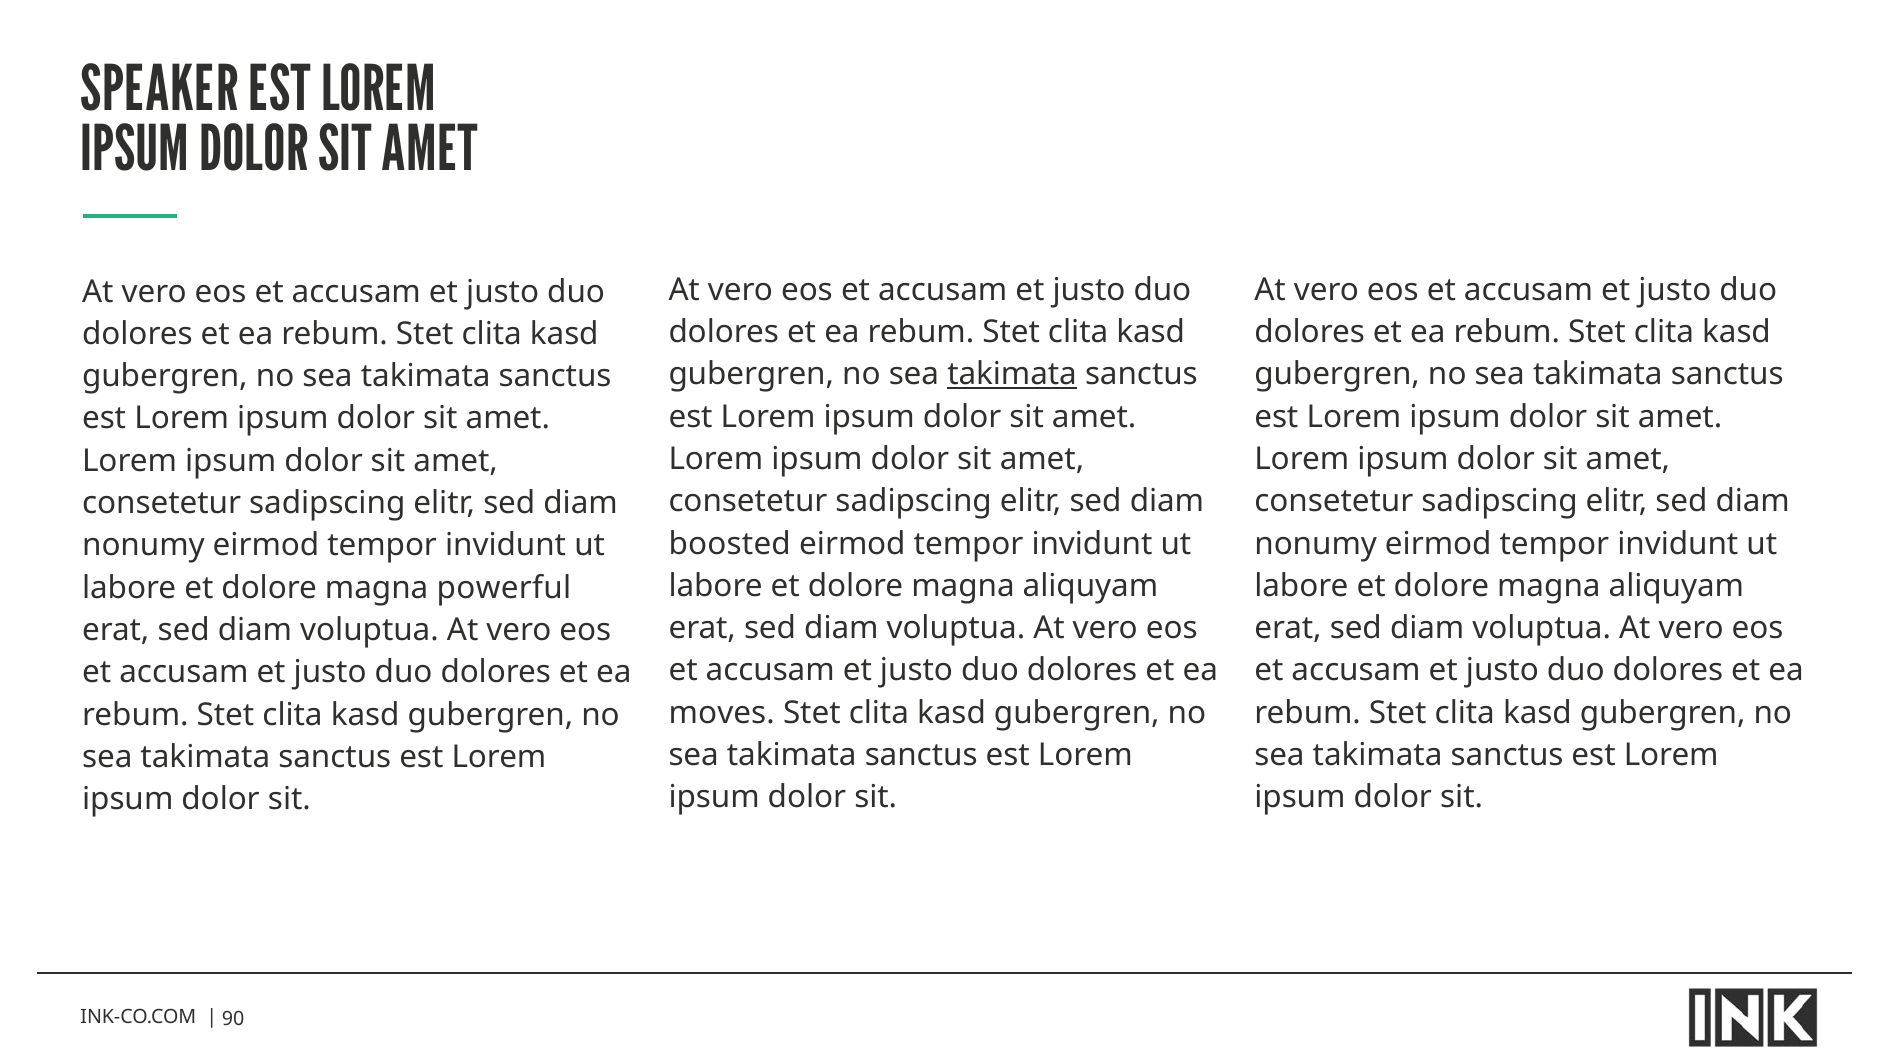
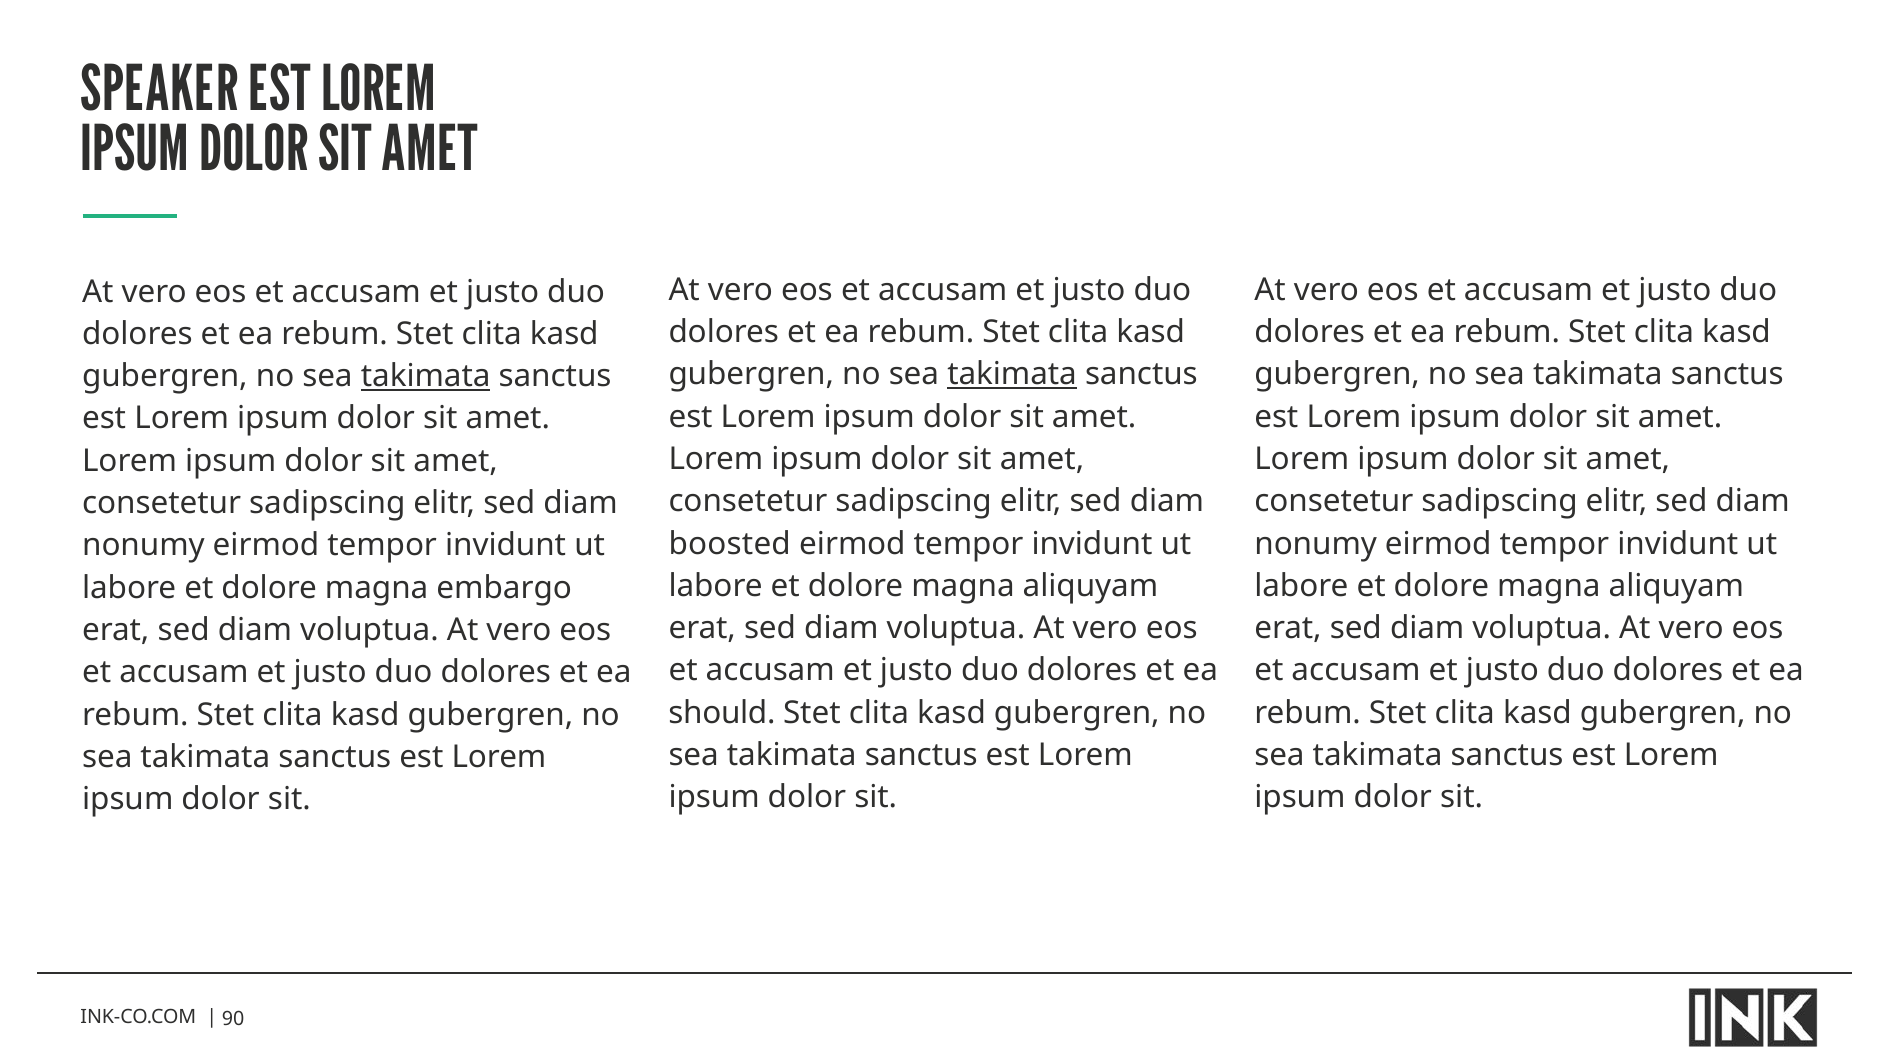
takimata underline: none -> present (426, 376)
powerful: powerful -> embargo (504, 588)
moves: moves -> should (722, 713)
